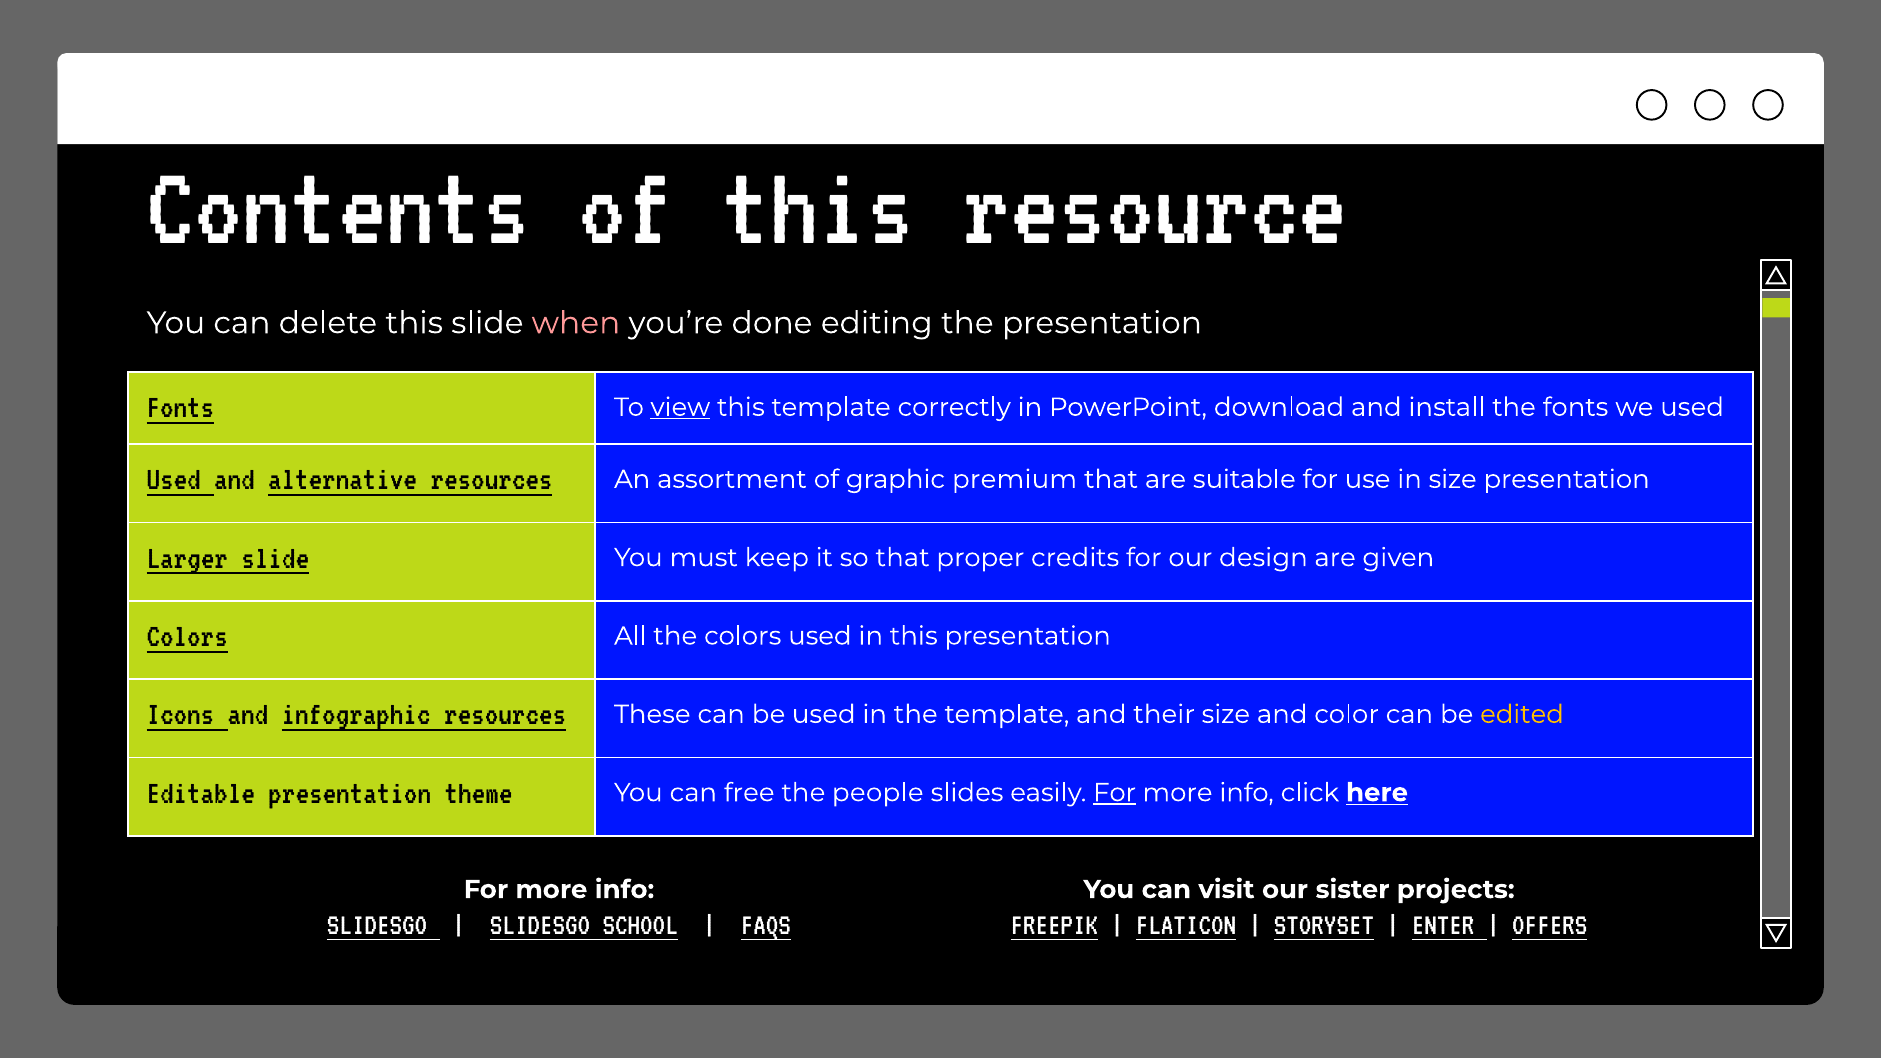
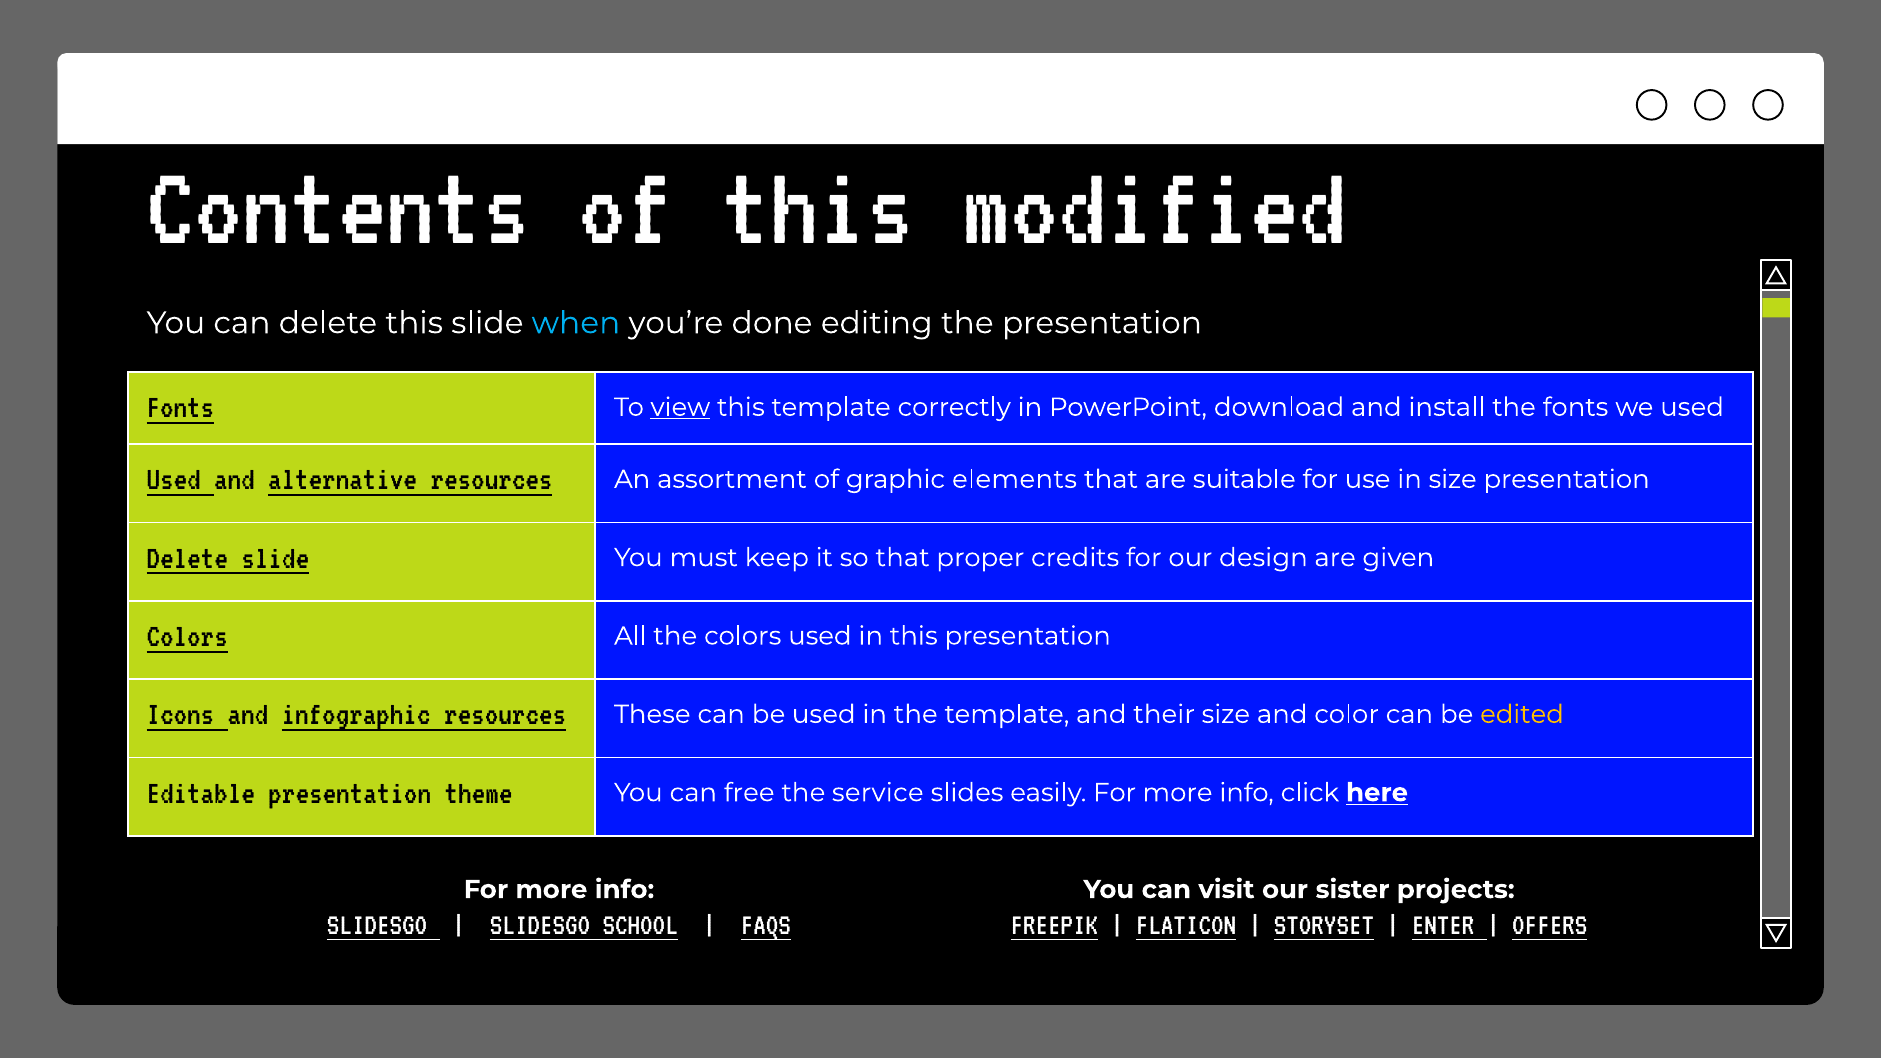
resource: resource -> modified (1154, 204)
when colour: pink -> light blue (576, 323)
premium: premium -> elements (1015, 479)
Larger: Larger -> Delete (187, 557)
people: people -> service (878, 793)
For underline: present -> none (1115, 793)
